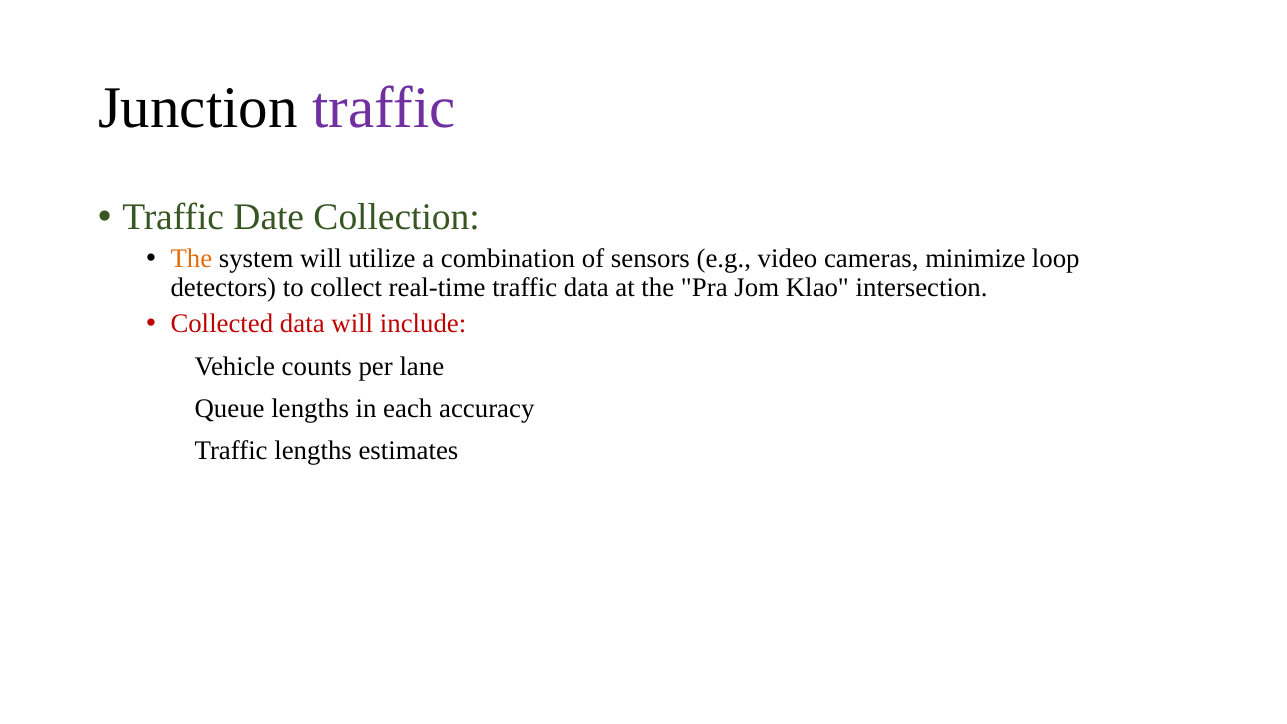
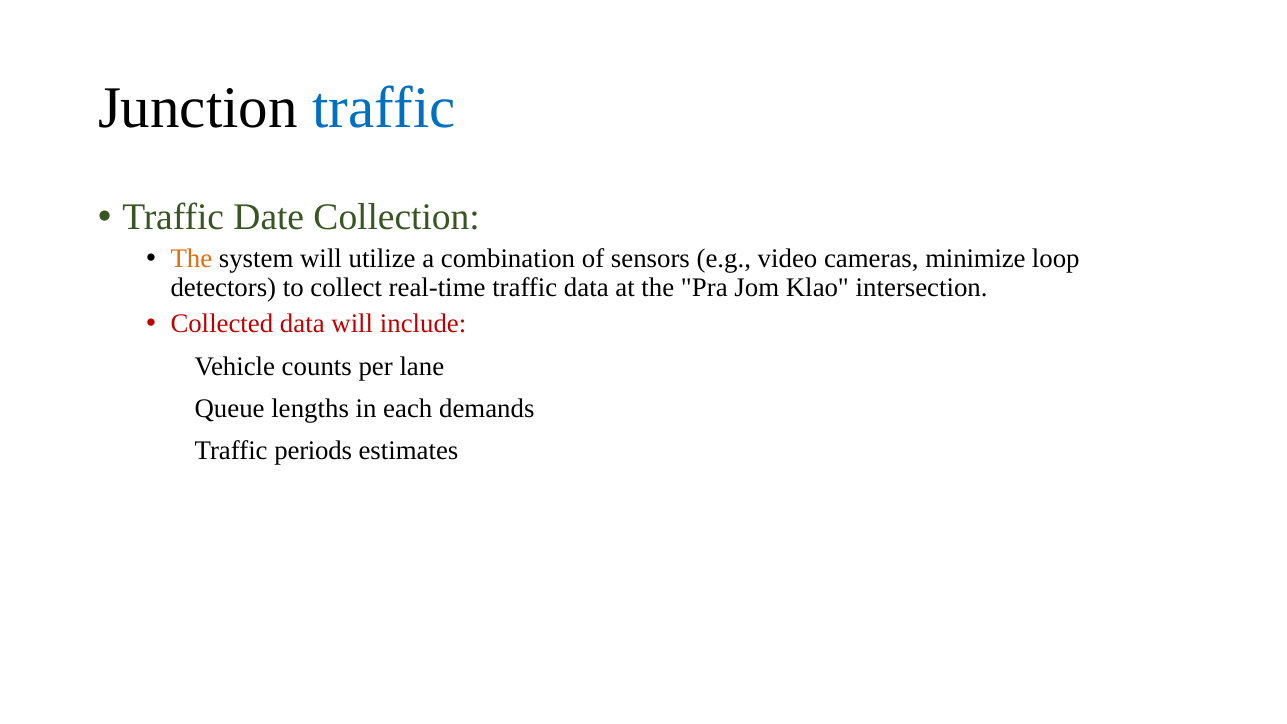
traffic colour: purple -> blue (384, 108)
accuracy: accuracy -> demands (487, 409)
Traffic lengths: lengths -> periods (313, 451)
